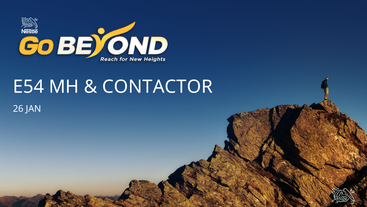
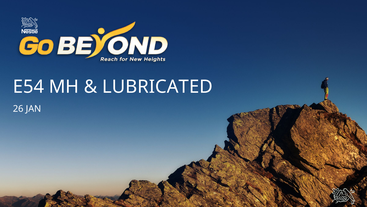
CONTACTOR: CONTACTOR -> LUBRICATED (157, 87)
